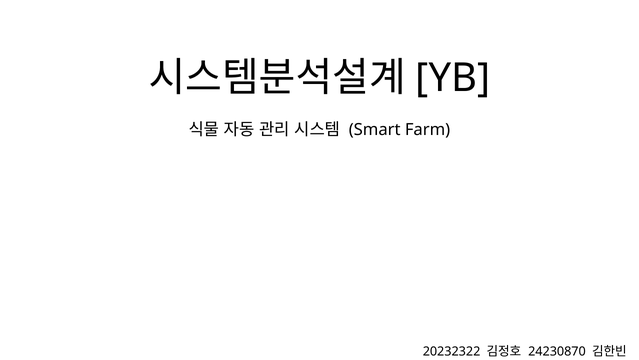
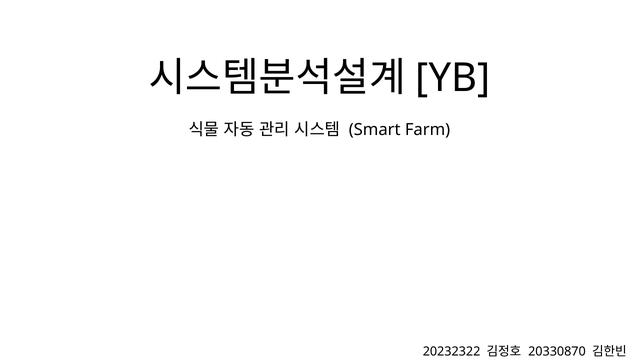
24230870: 24230870 -> 20330870 (557, 351)
